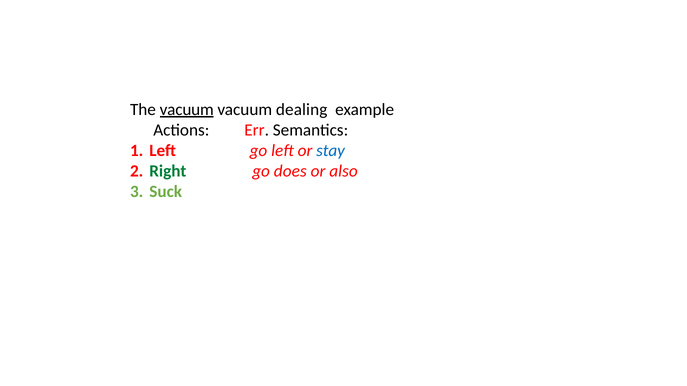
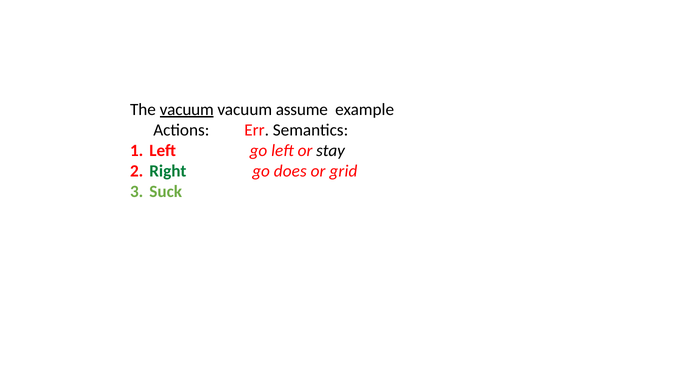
dealing: dealing -> assume (302, 110)
stay colour: blue -> black (331, 151)
also: also -> grid (343, 171)
